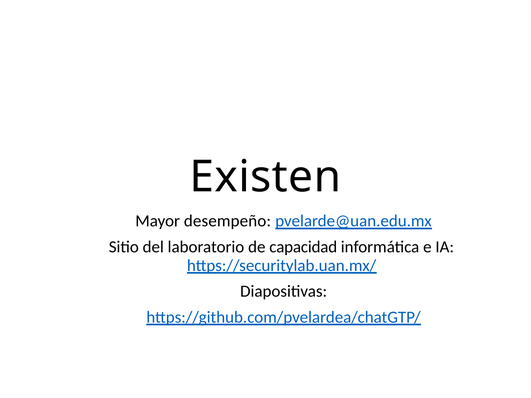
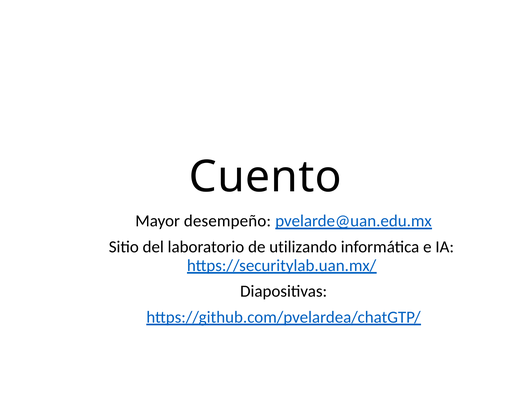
Existen: Existen -> Cuento (265, 177)
capacidad: capacidad -> utilizando (303, 247)
